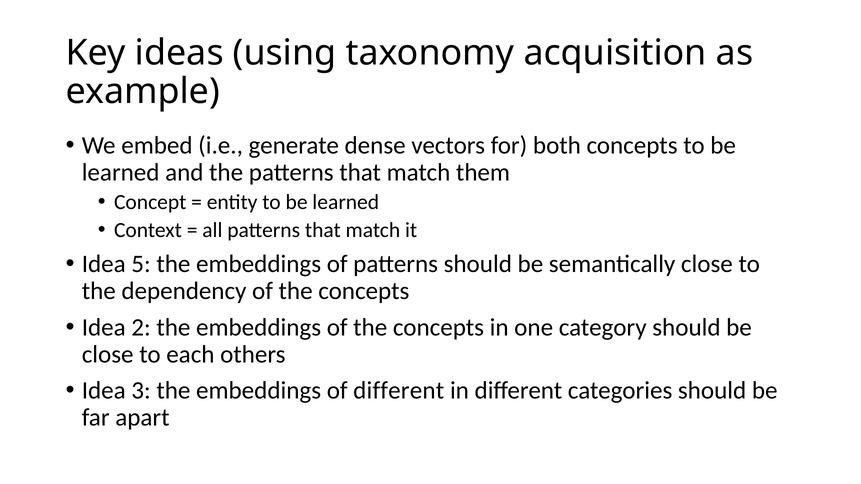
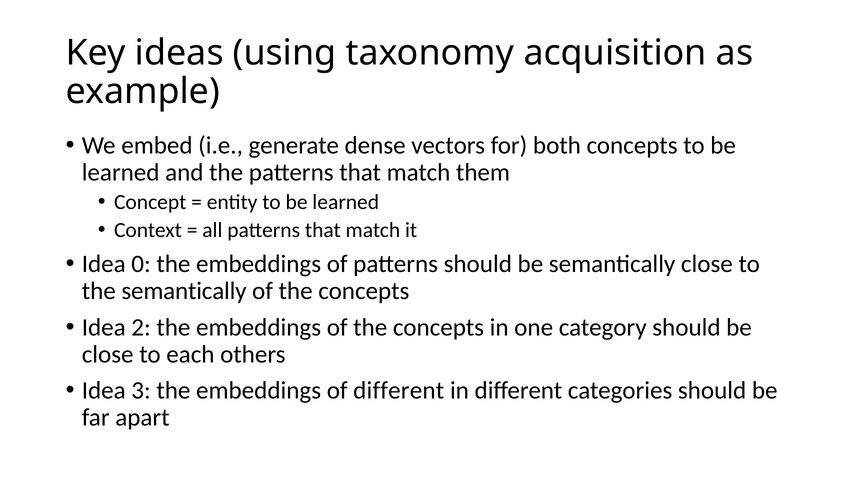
5: 5 -> 0 (141, 264)
the dependency: dependency -> semantically (184, 291)
